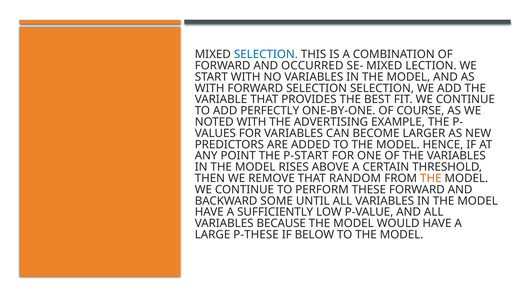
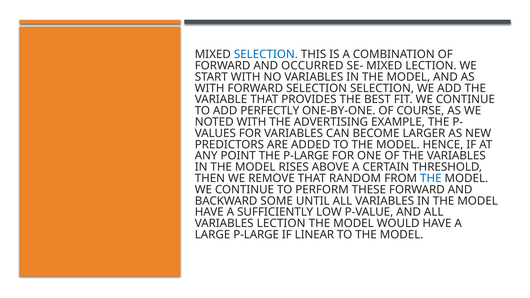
THE P-START: P-START -> P-LARGE (306, 156)
THE colour: orange -> blue (431, 178)
VARIABLES BECAUSE: BECAUSE -> LECTION (281, 223)
LARGE P-THESE: P-THESE -> P-LARGE (256, 235)
BELOW: BELOW -> LINEAR (314, 235)
